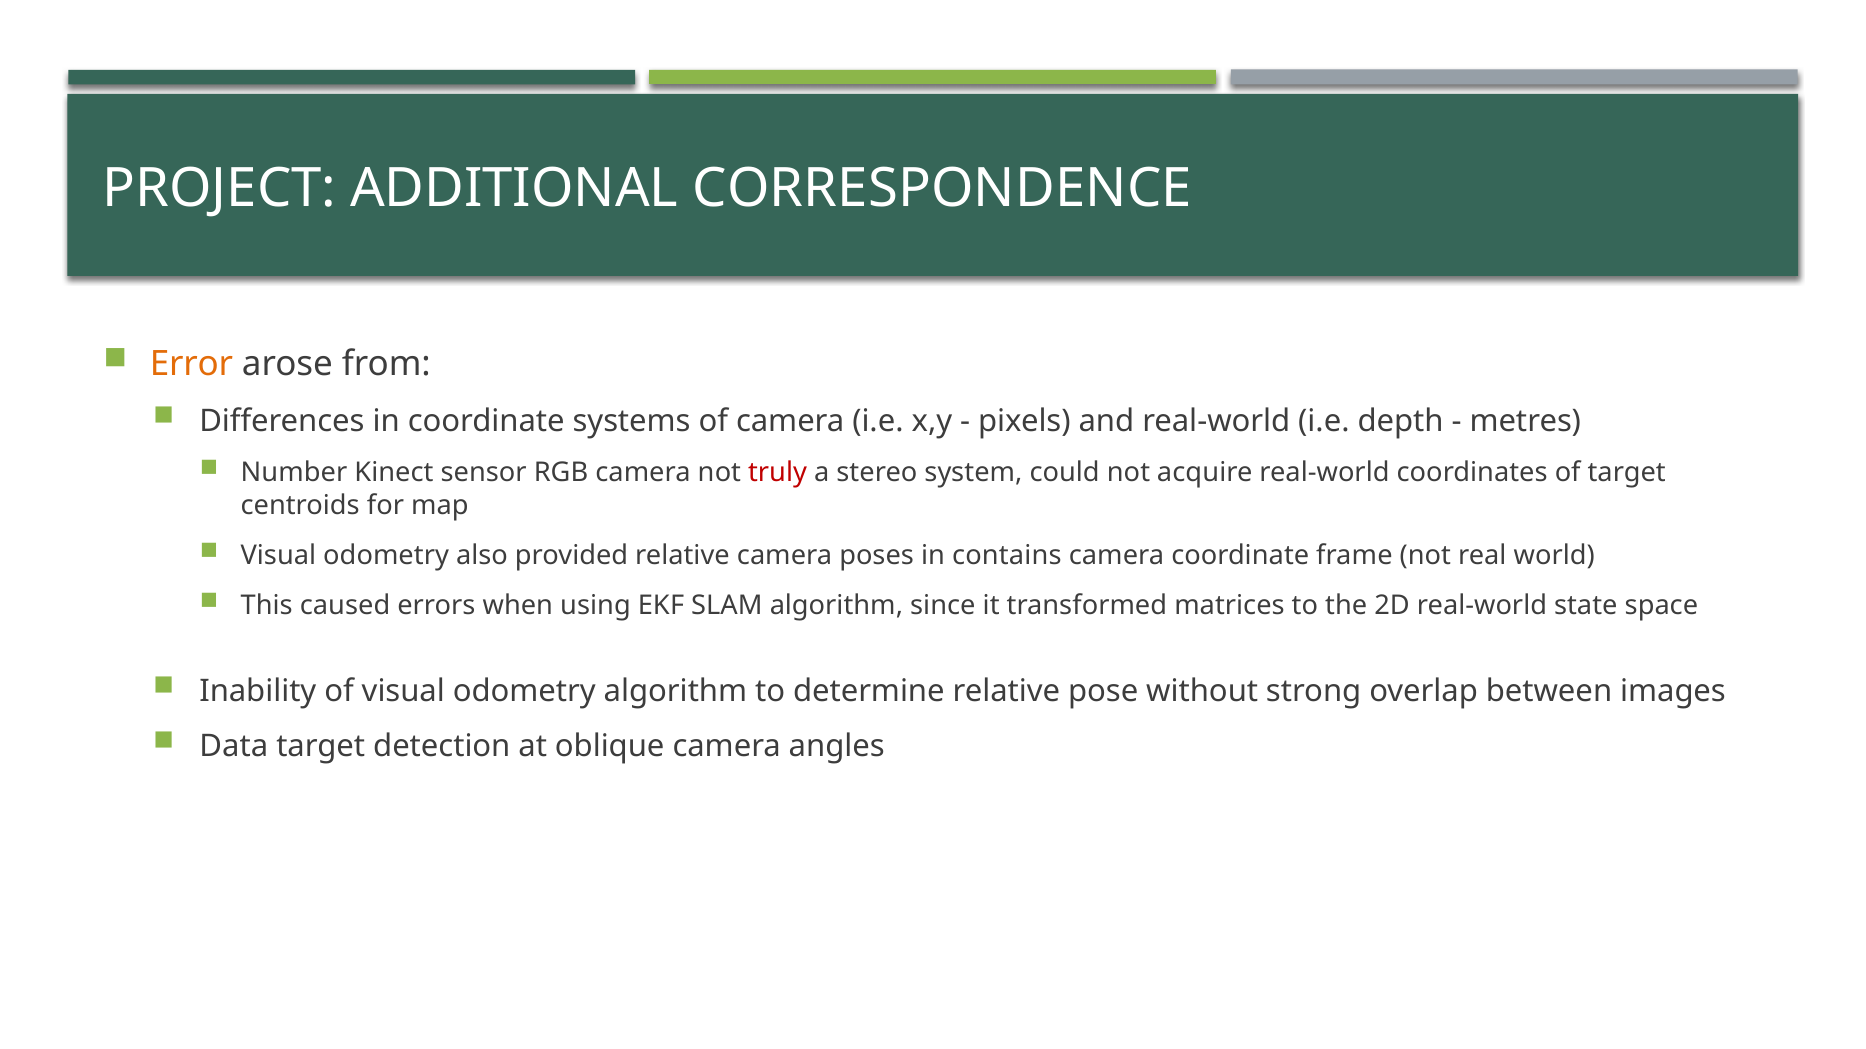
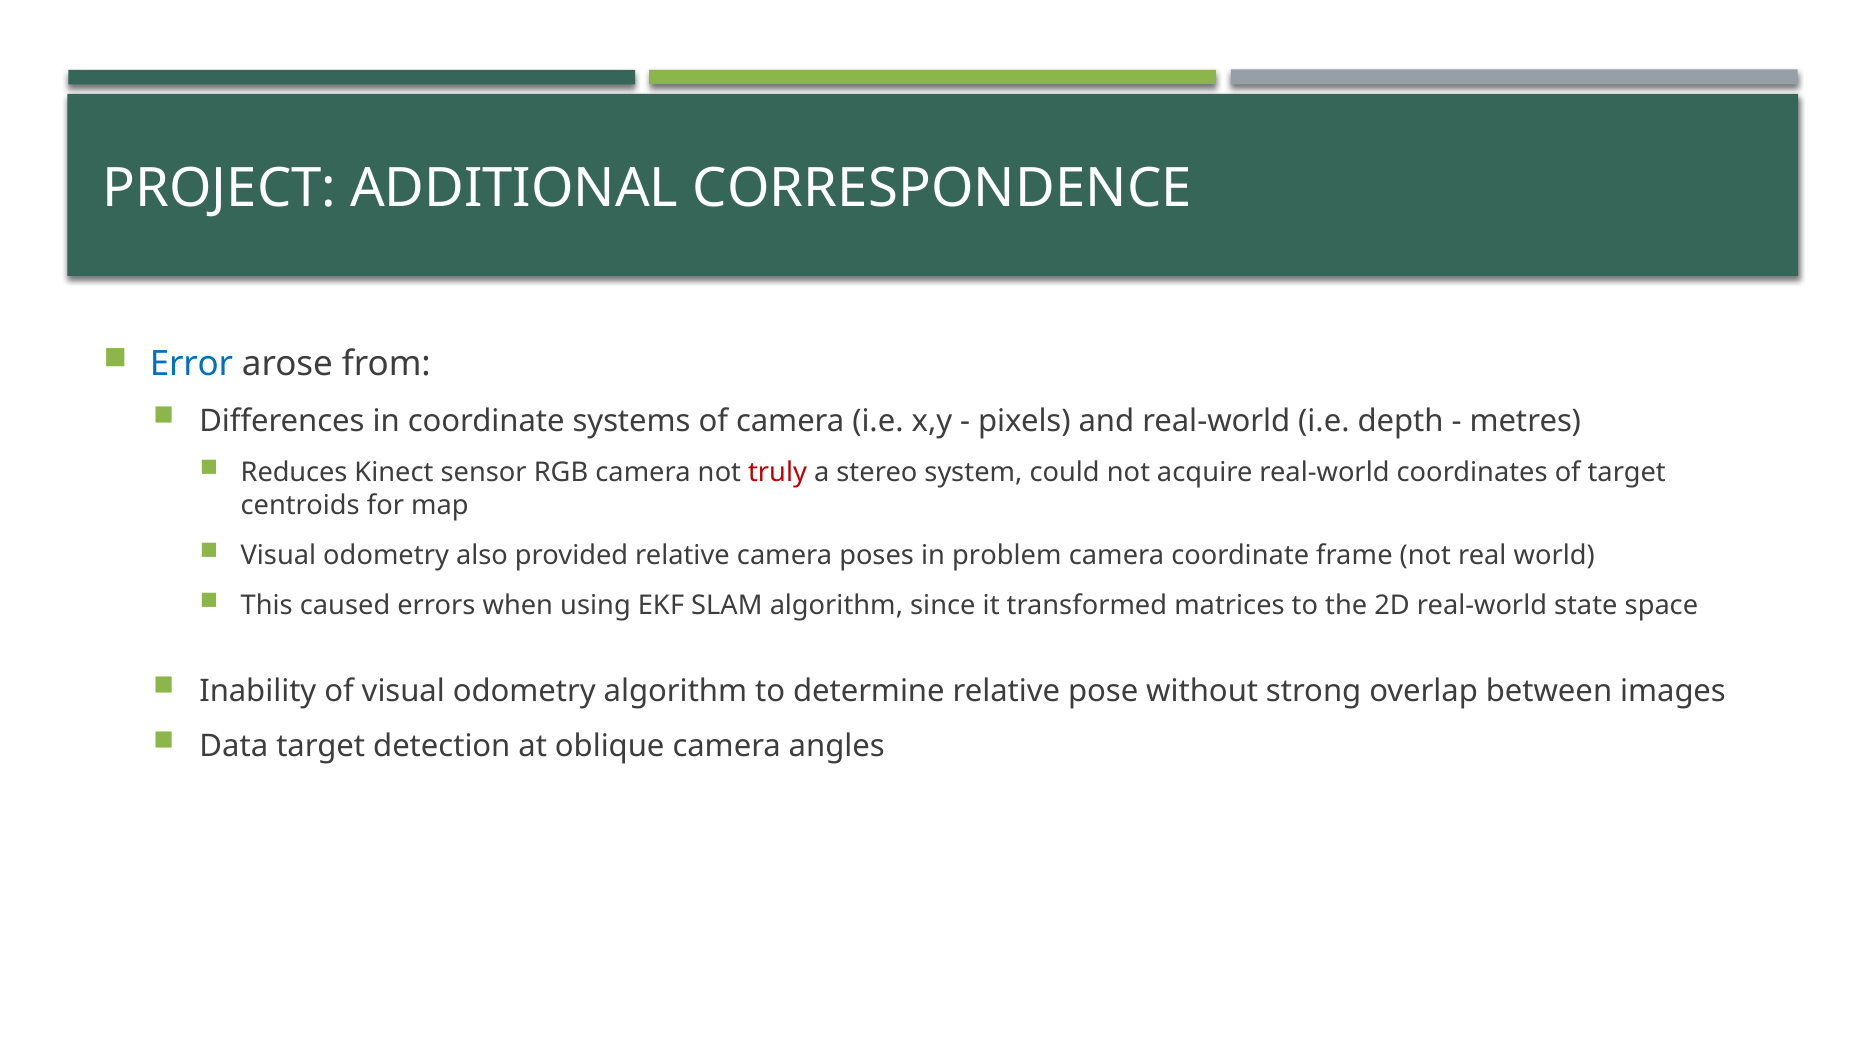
Error colour: orange -> blue (191, 364)
Number: Number -> Reduces (294, 473)
contains: contains -> problem (1007, 556)
